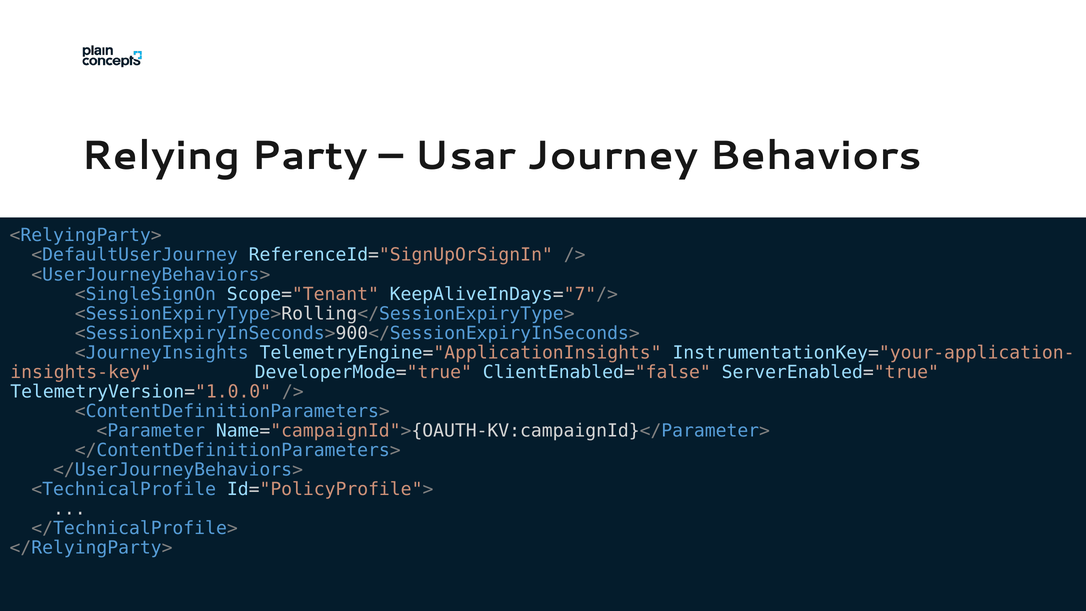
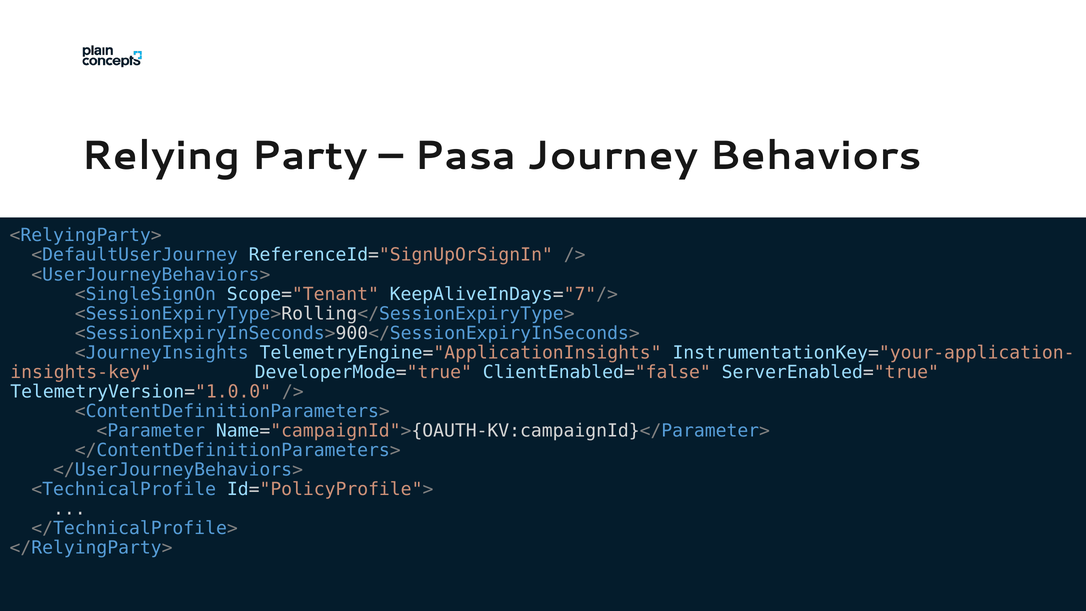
Usar: Usar -> Pasa (465, 156)
